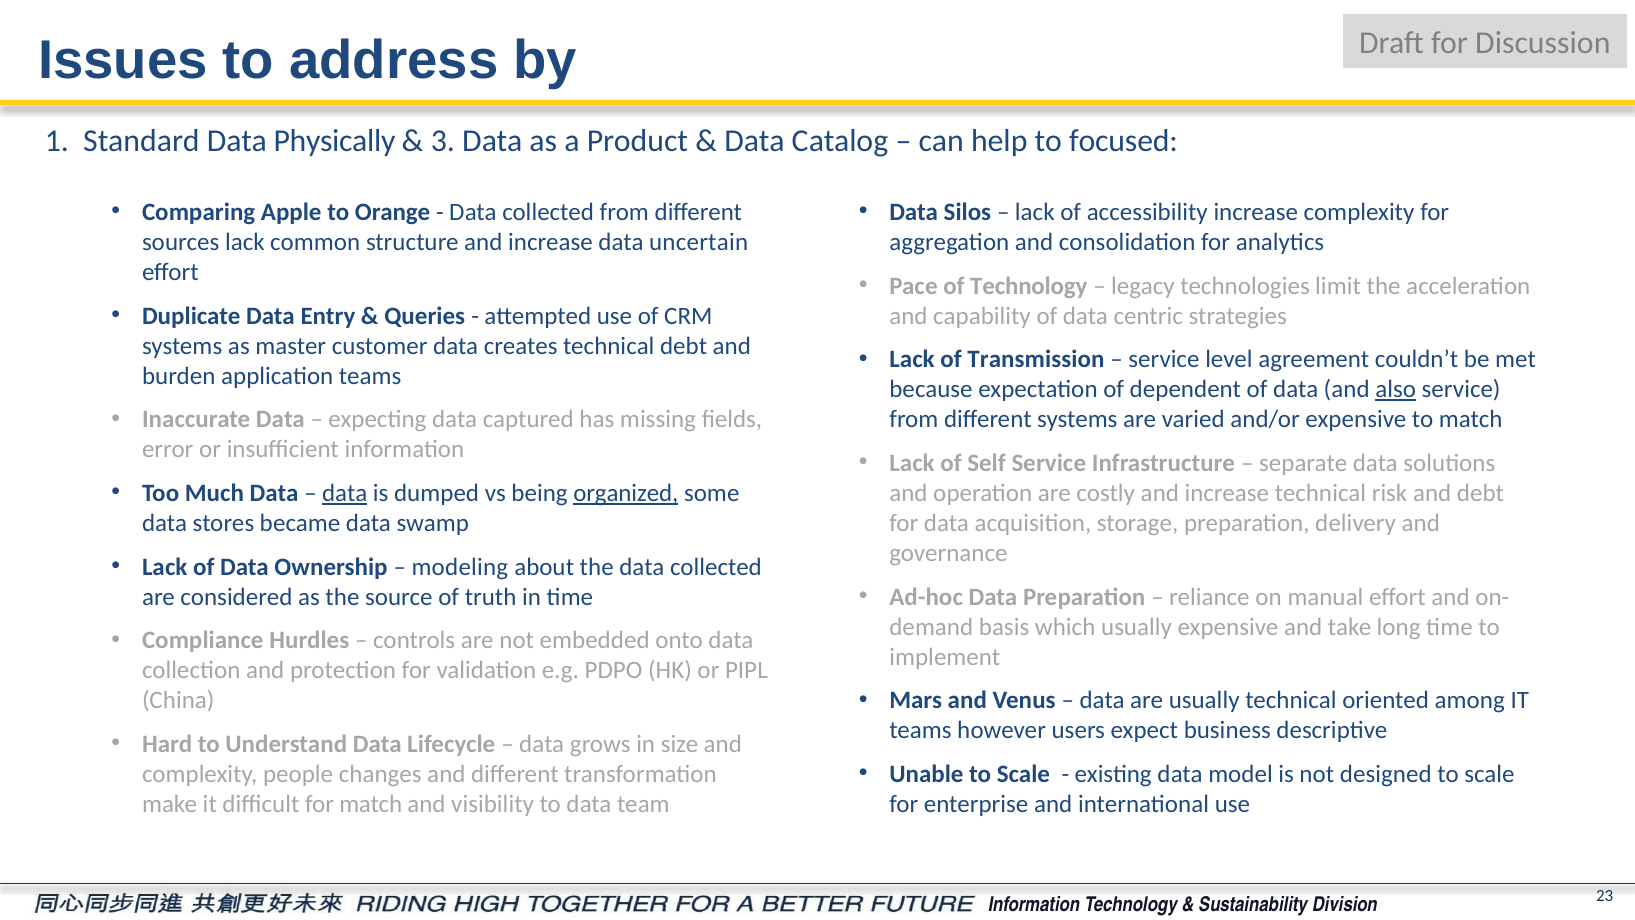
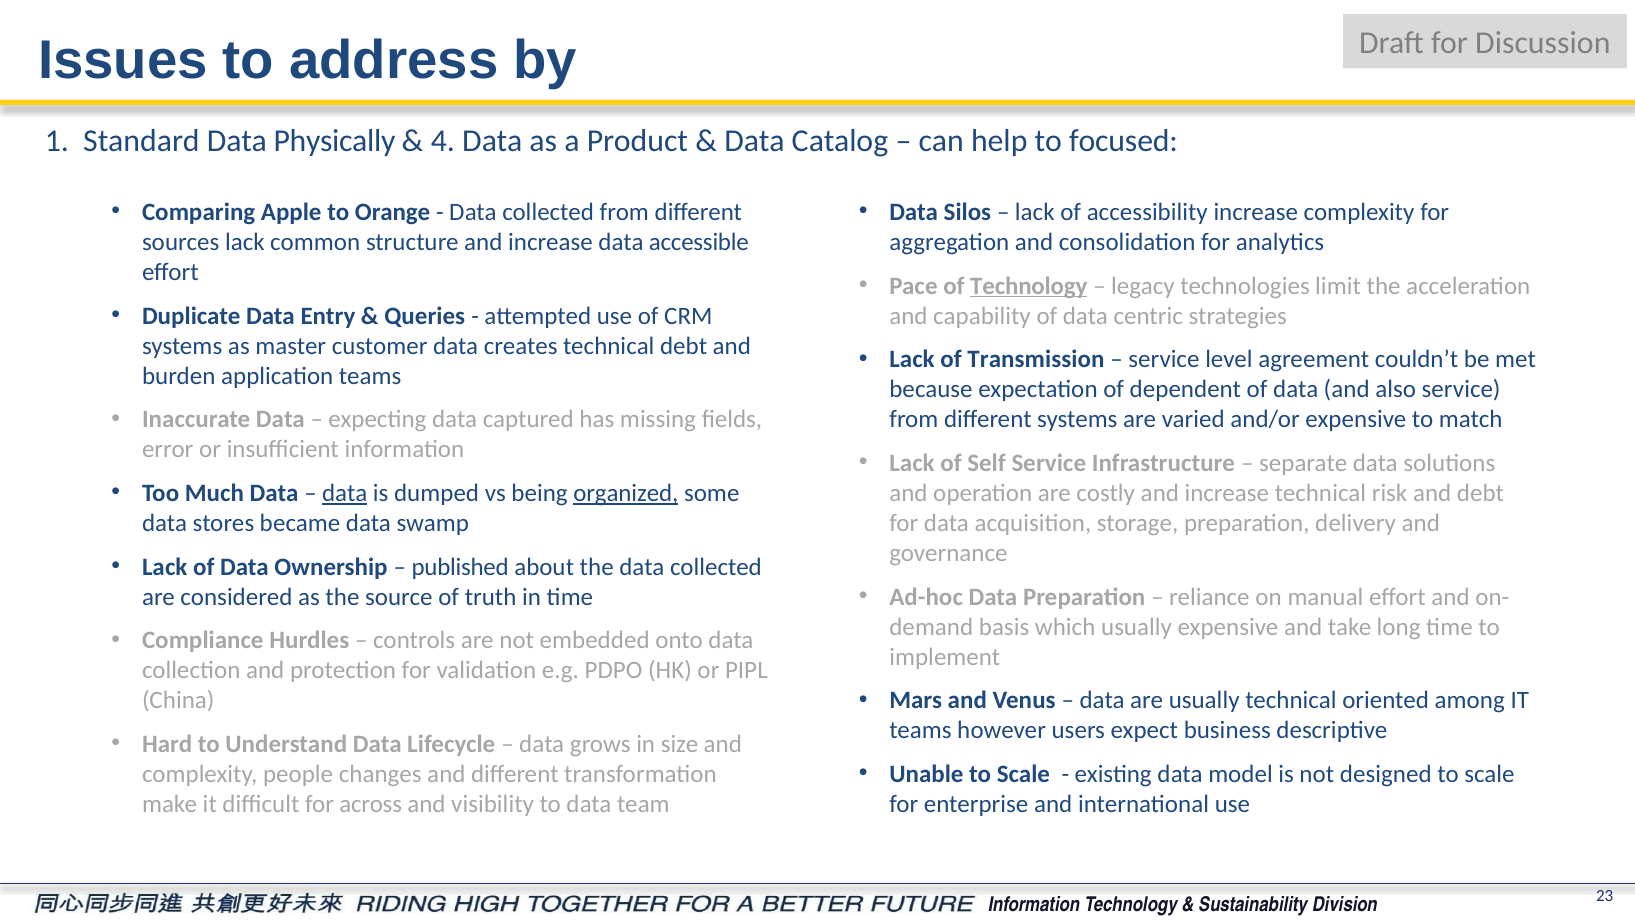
3: 3 -> 4 (443, 141)
uncertain: uncertain -> accessible (699, 242)
Technology underline: none -> present (1029, 286)
also underline: present -> none (1396, 389)
modeling: modeling -> published (460, 567)
for match: match -> across (371, 804)
